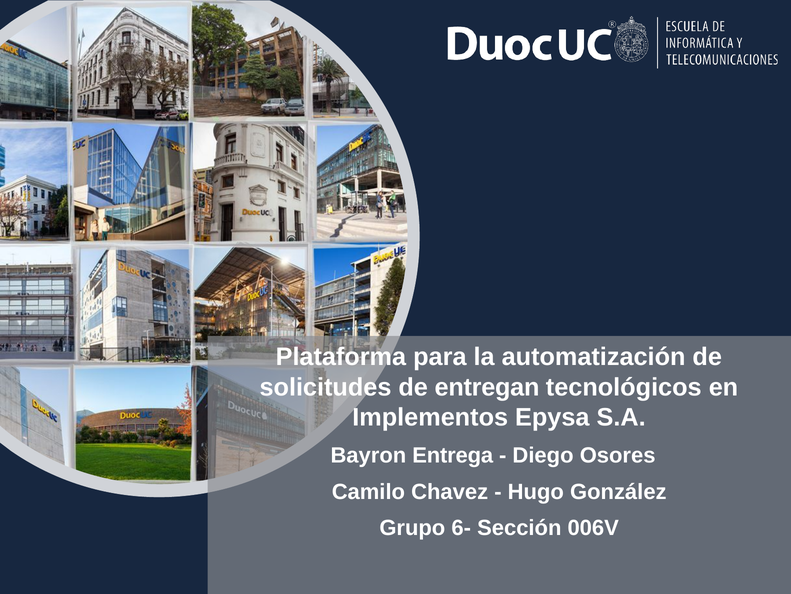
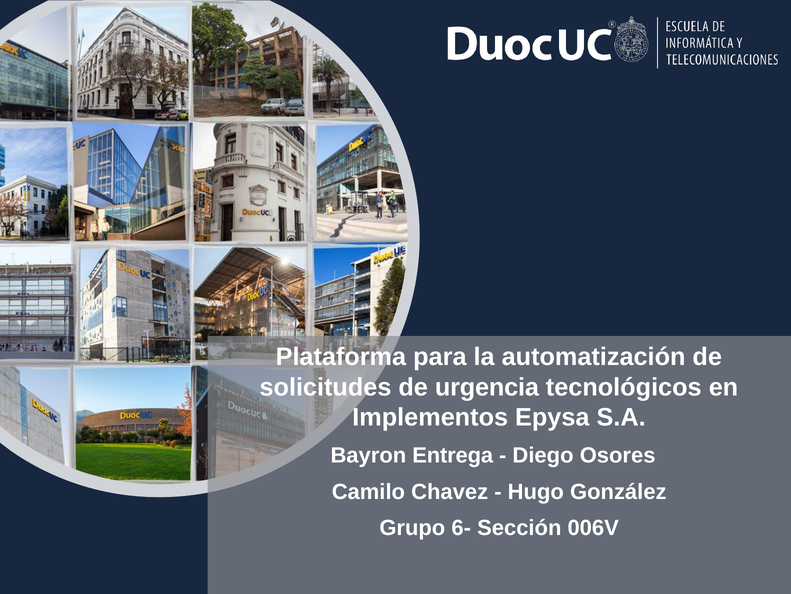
entregan: entregan -> urgencia (487, 387)
